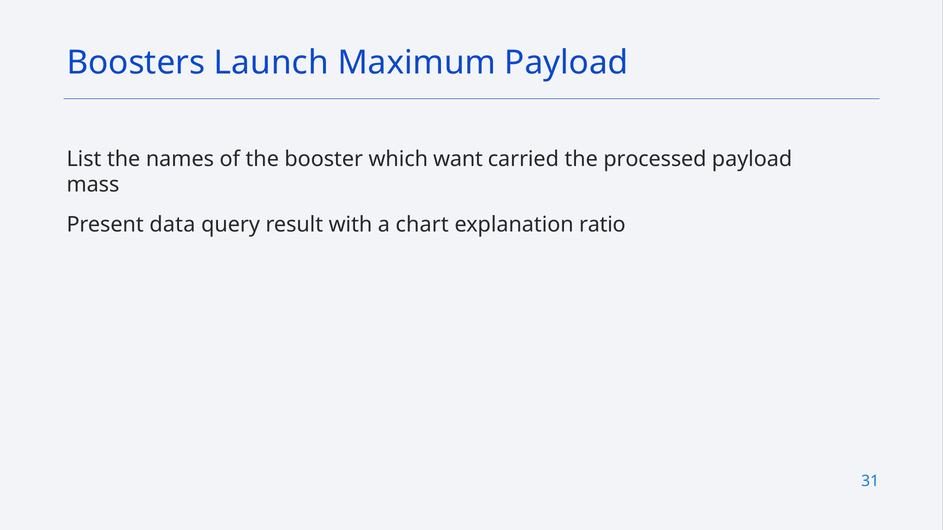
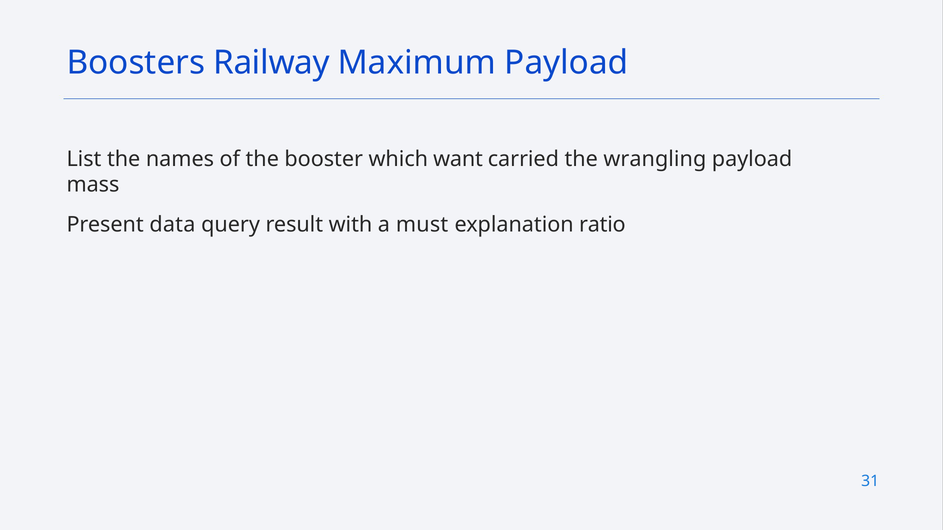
Launch: Launch -> Railway (272, 63)
processed: processed -> wrangling (655, 159)
chart: chart -> must (422, 225)
